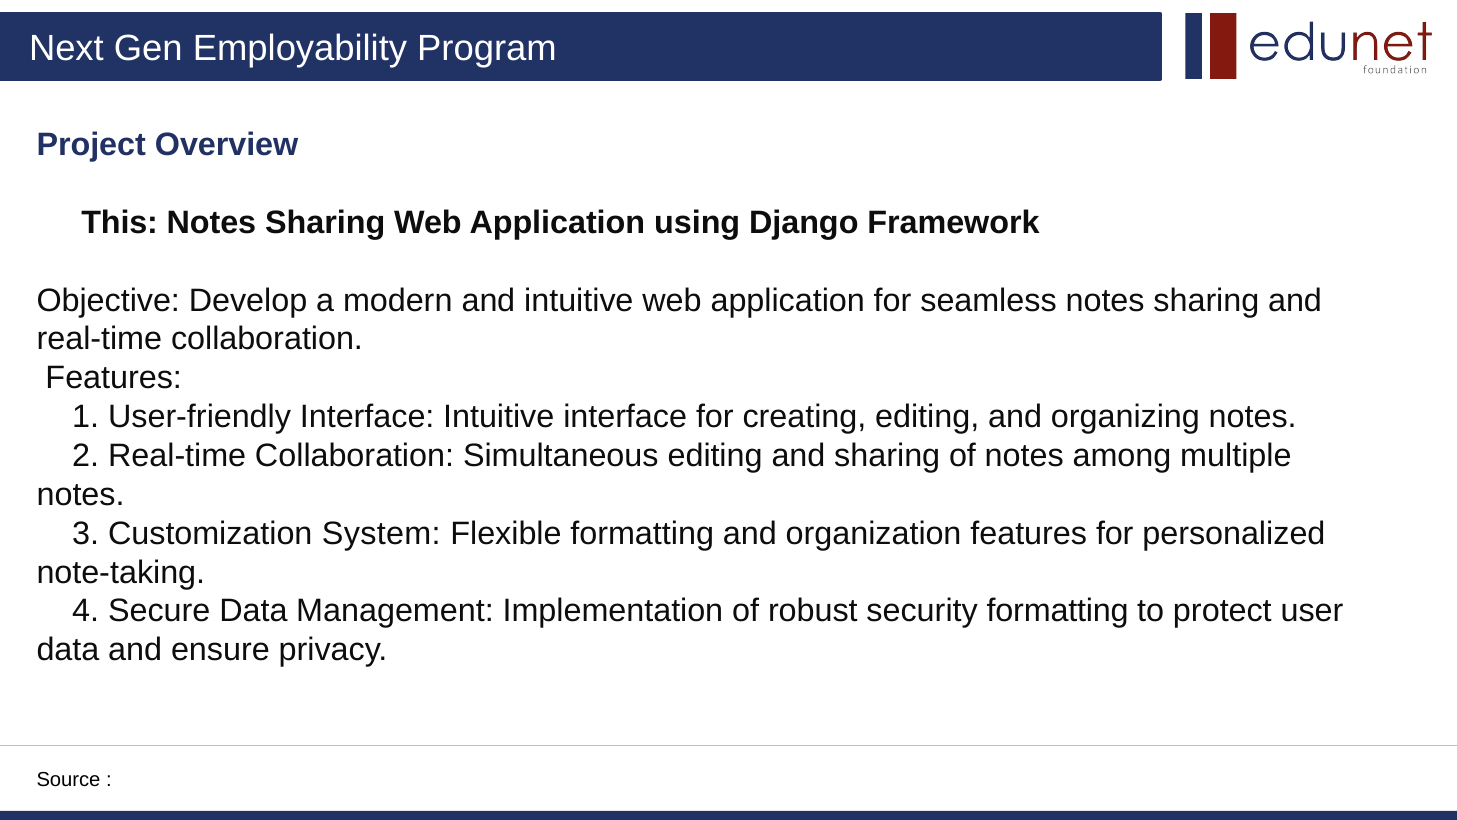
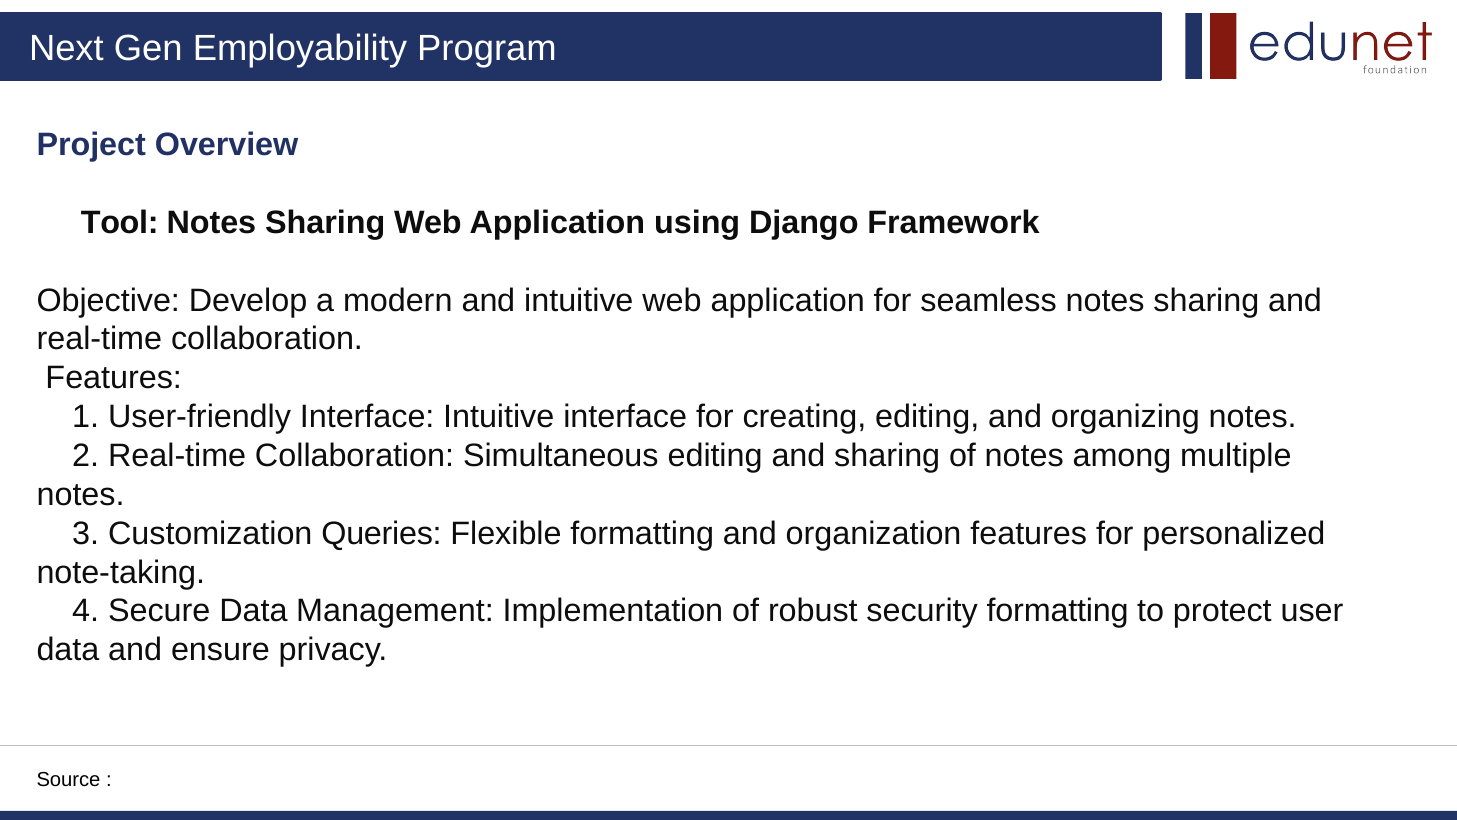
This: This -> Tool (120, 223)
System: System -> Queries (382, 533)
